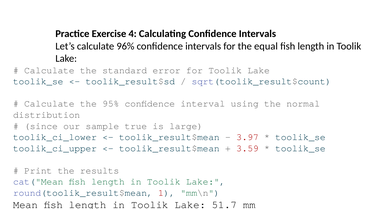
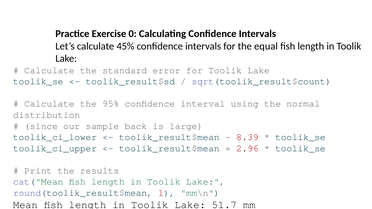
4: 4 -> 0 (133, 34)
96%: 96% -> 45% (125, 46)
sample true: true -> back (136, 126)
3.97: 3.97 -> 8.39 (247, 137)
3.59: 3.59 -> 2.96 (247, 148)
